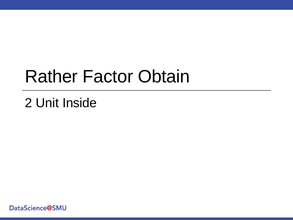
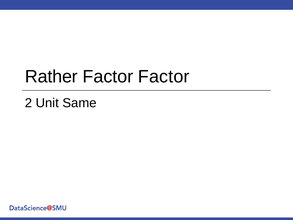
Factor Obtain: Obtain -> Factor (164, 77)
Inside: Inside -> Same (80, 103)
